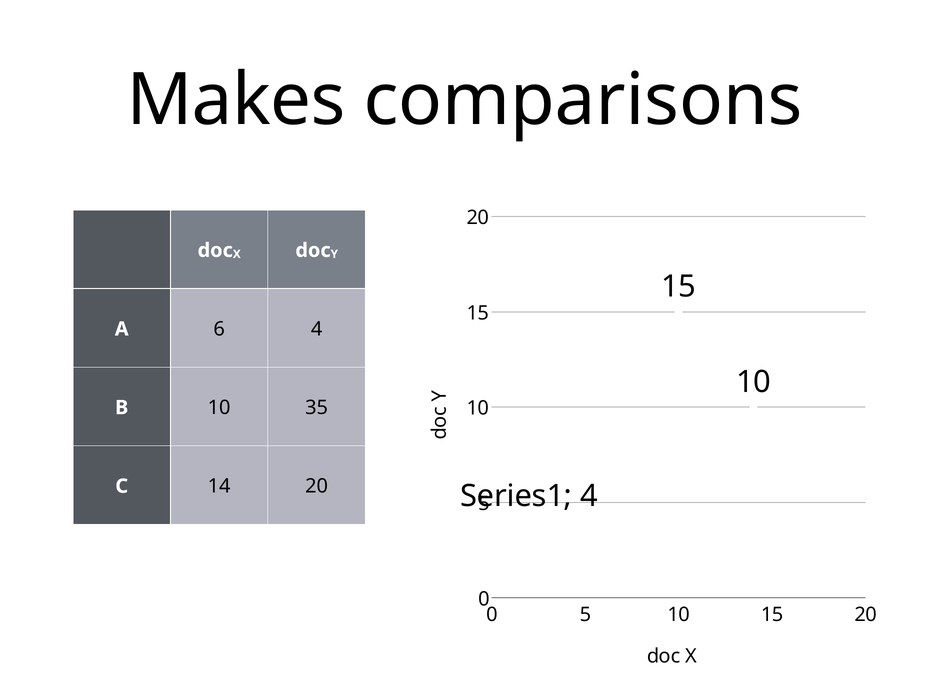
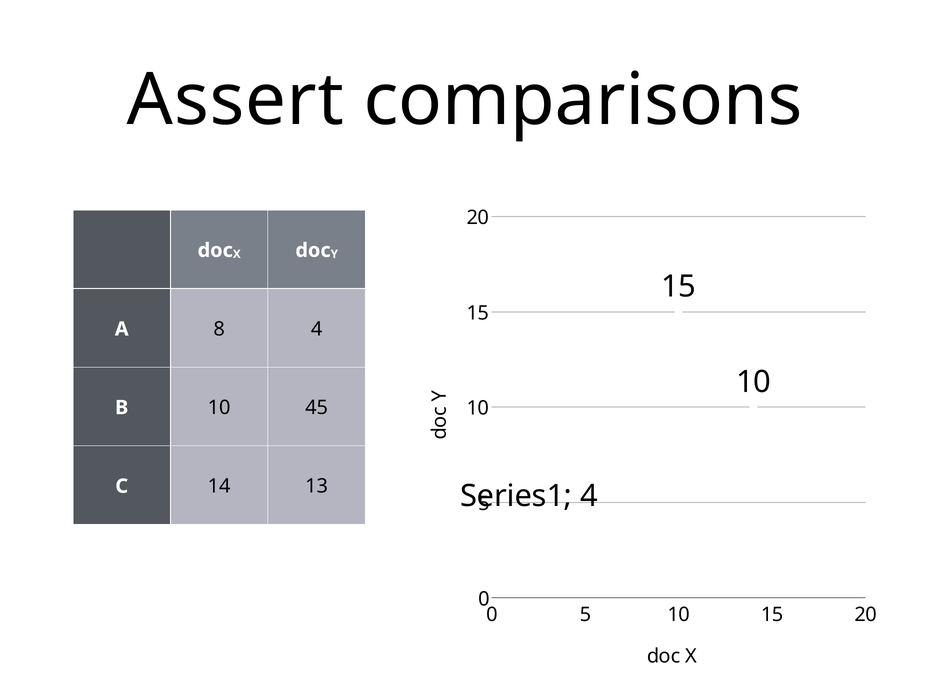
Makes: Makes -> Assert (235, 100)
6: 6 -> 8 (219, 329)
35: 35 -> 45 (317, 408)
14 20: 20 -> 13 (317, 487)
